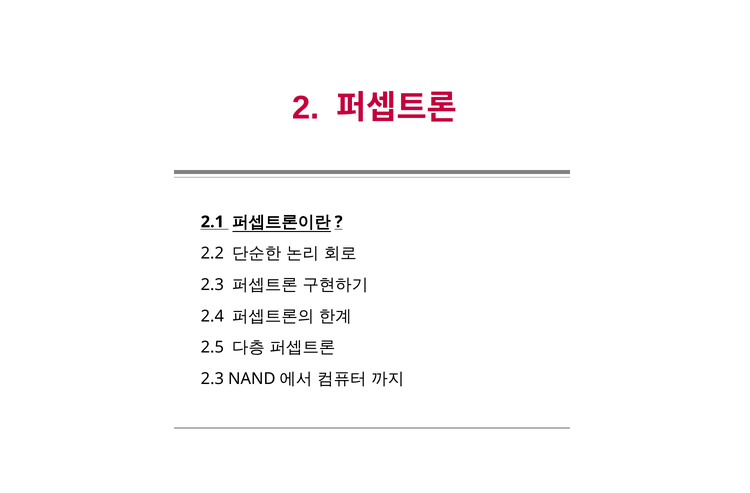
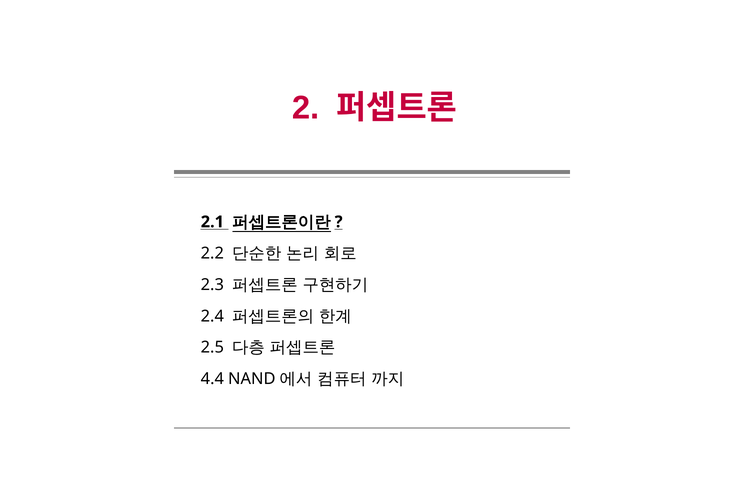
2.3: 2.3 -> 4.4 (212, 379)
